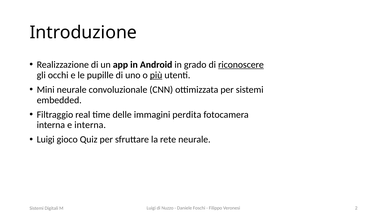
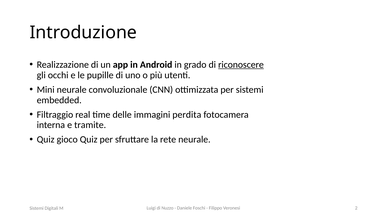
più underline: present -> none (156, 75)
e interna: interna -> tramite (90, 125)
Luigi: Luigi -> Quiz (46, 139)
